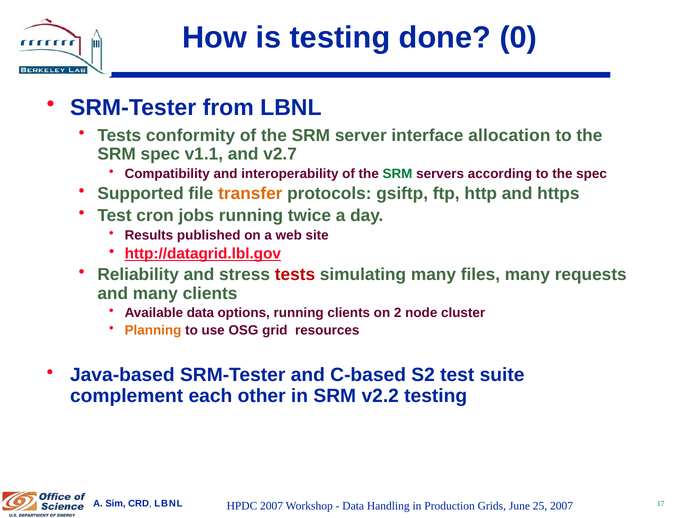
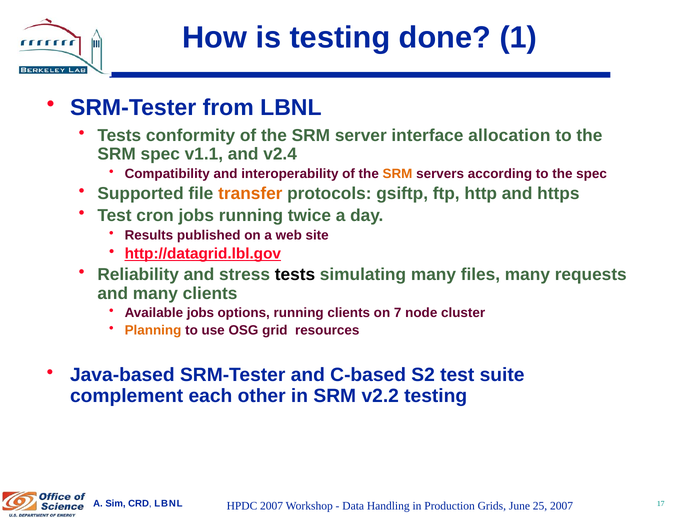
0: 0 -> 1 (518, 38)
v2.7: v2.7 -> v2.4 (280, 154)
SRM colour: green -> orange (397, 174)
tests colour: red -> black (295, 275)
Available data: data -> jobs (200, 313)
2: 2 -> 7 (398, 313)
